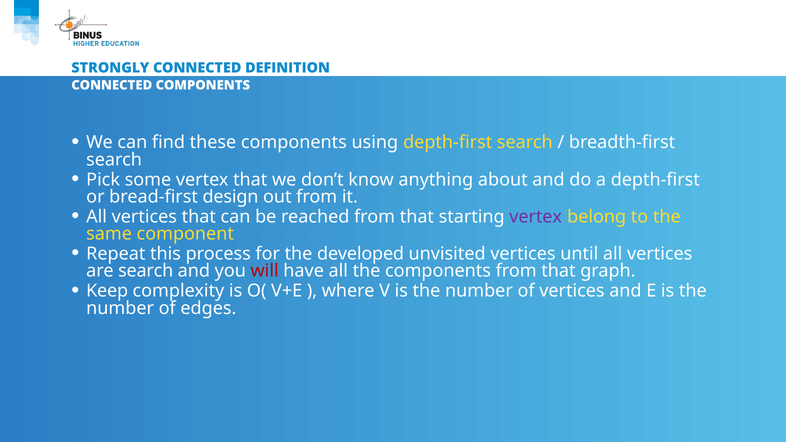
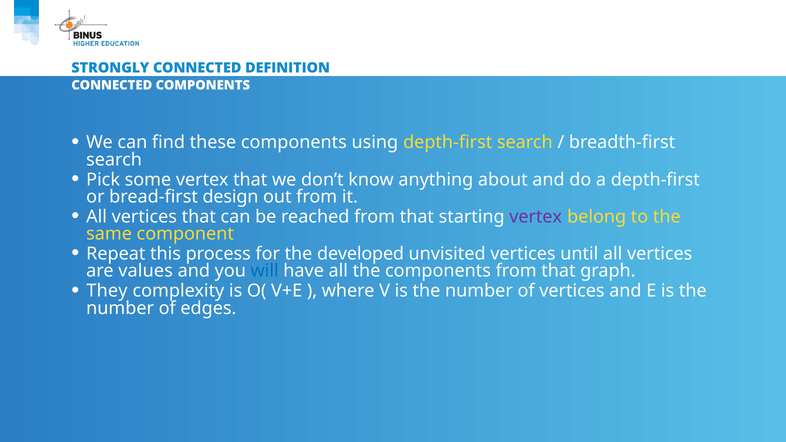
are search: search -> values (146, 271)
will colour: red -> blue (265, 271)
Keep: Keep -> They (107, 291)
